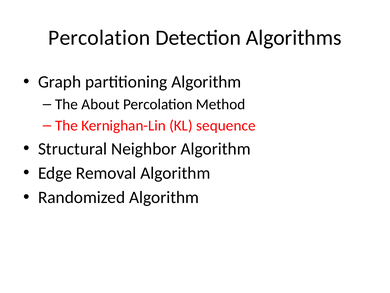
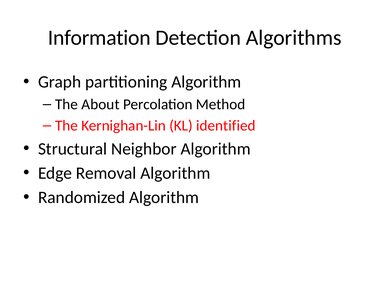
Percolation: Percolation -> Information (99, 38)
sequence: sequence -> identified (226, 125)
